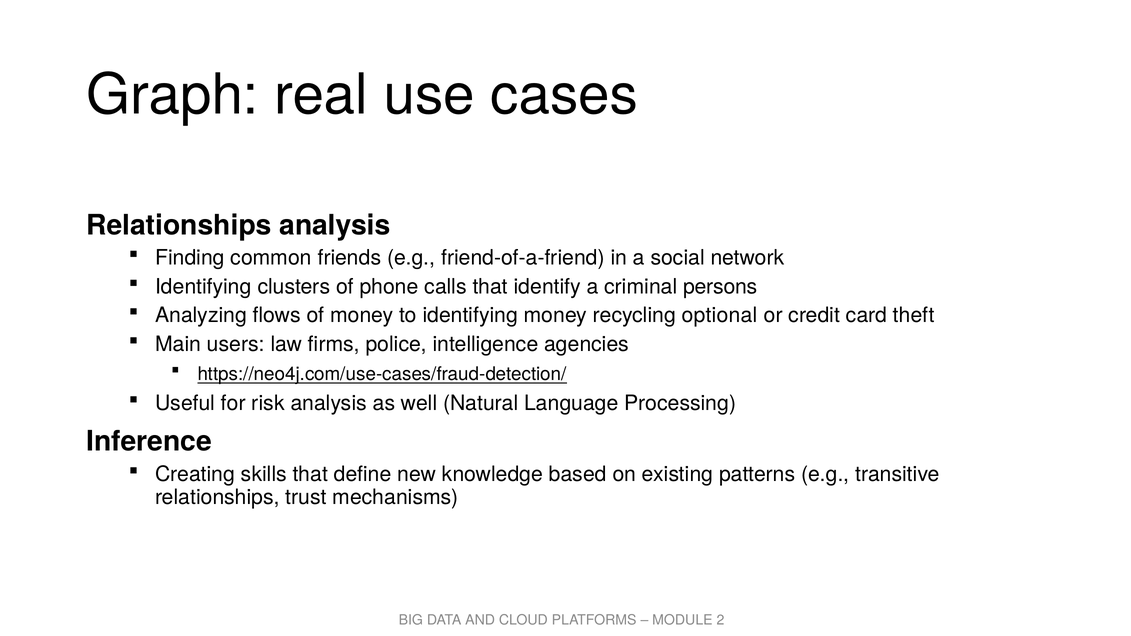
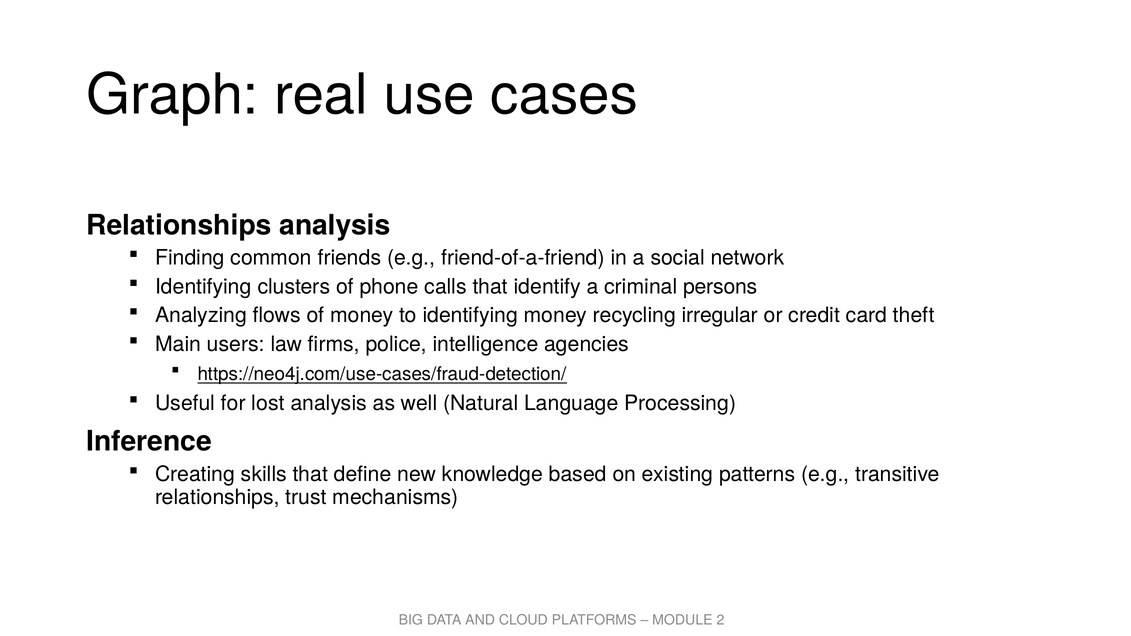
optional: optional -> irregular (720, 316)
risk: risk -> lost (268, 403)
